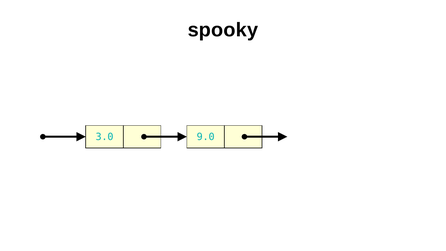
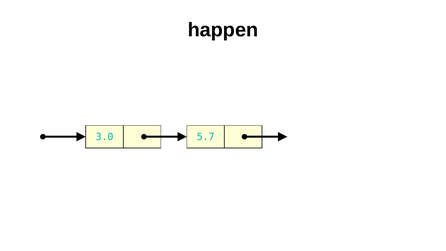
spooky: spooky -> happen (223, 30)
9.0: 9.0 -> 5.7 (206, 137)
